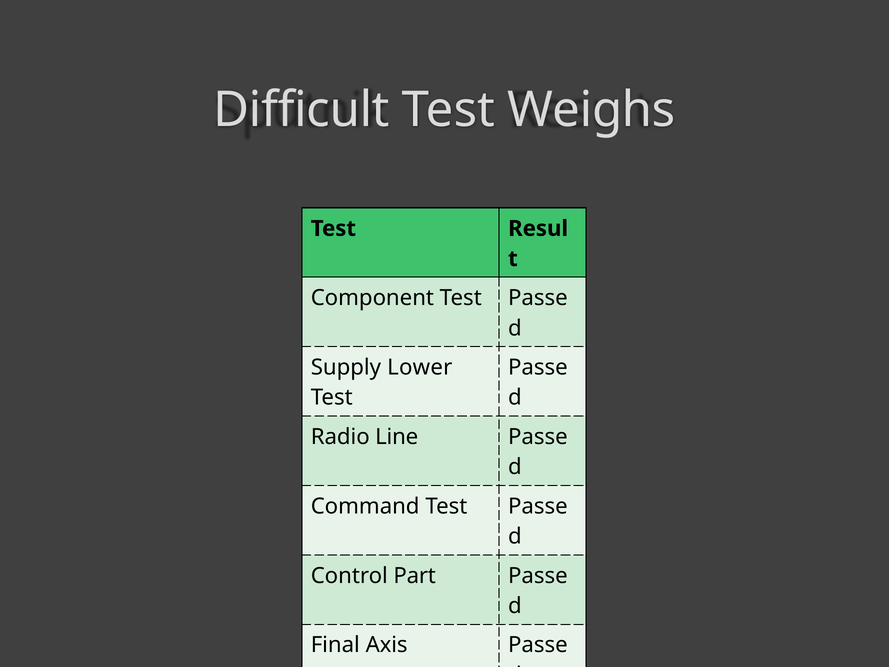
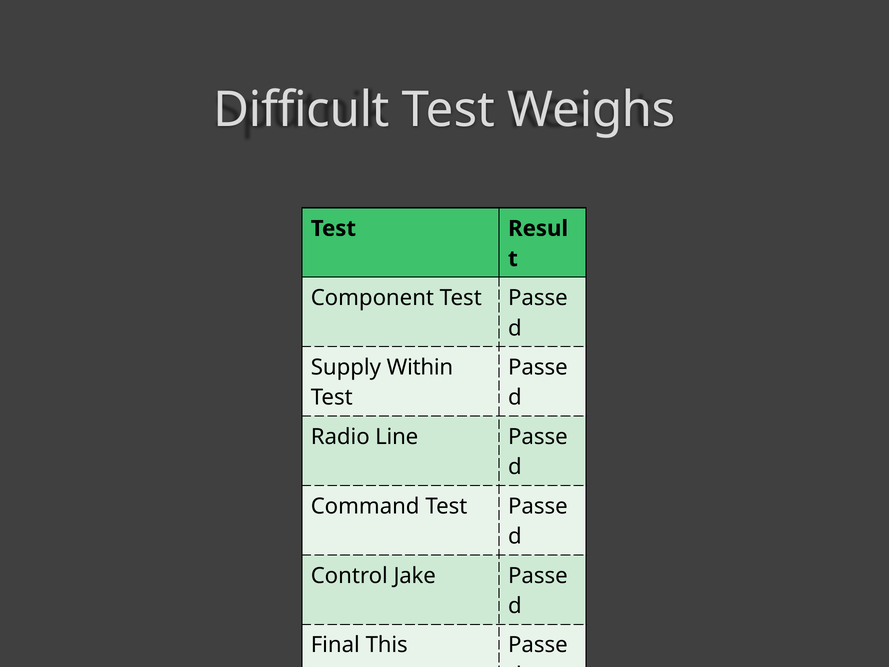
Lower: Lower -> Within (420, 367)
Part: Part -> Jake (415, 575)
Axis: Axis -> This (387, 645)
